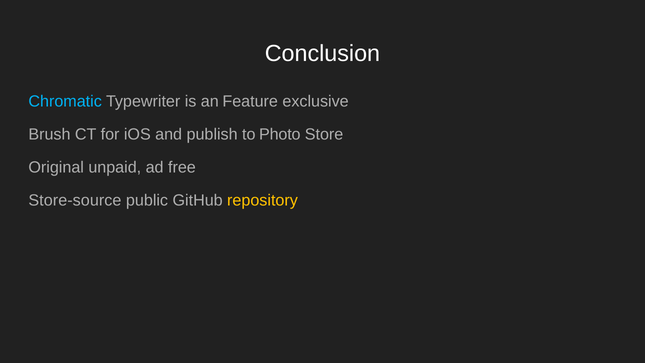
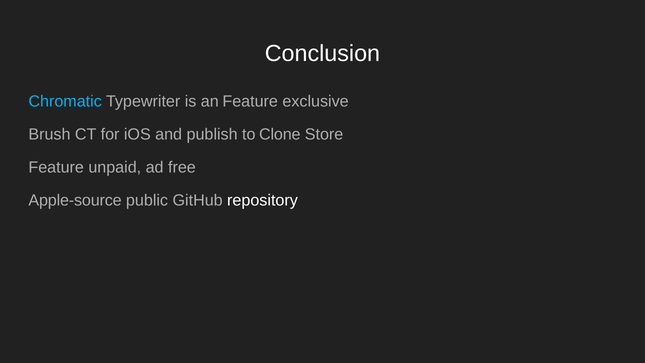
Photo: Photo -> Clone (280, 134)
Original: Original -> Feature (56, 167)
Store-source: Store-source -> Apple-source (75, 200)
repository colour: yellow -> white (262, 200)
